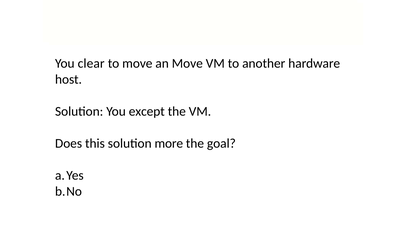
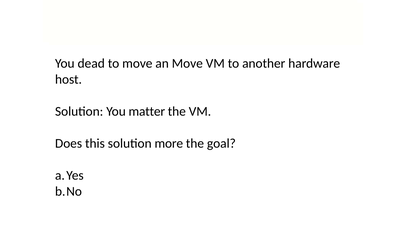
clear: clear -> dead (91, 64)
except: except -> matter (147, 112)
